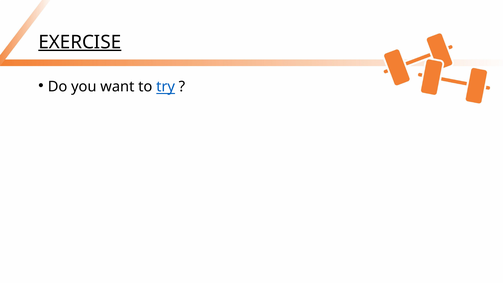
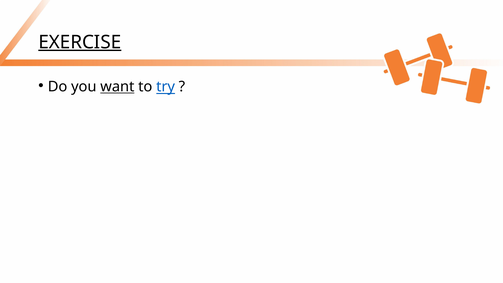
want underline: none -> present (117, 87)
